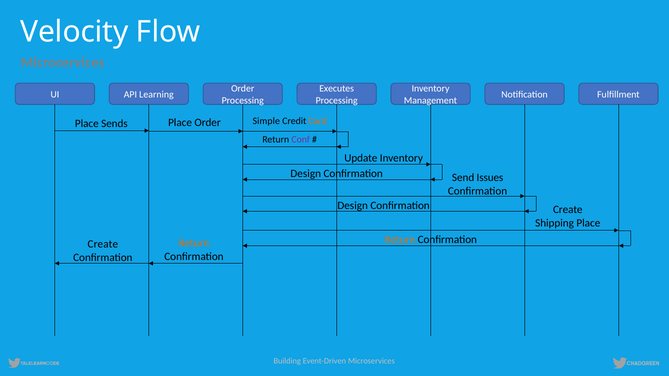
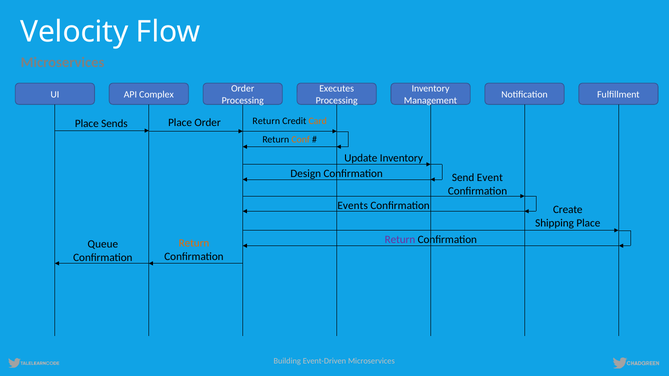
Learning: Learning -> Complex (156, 95)
Order Simple: Simple -> Return (266, 121)
Conf colour: purple -> orange (301, 140)
Issues: Issues -> Event (490, 178)
Design: Design -> Events (353, 206)
Return colour: orange -> purple (400, 240)
Create: Create -> Queue (103, 244)
